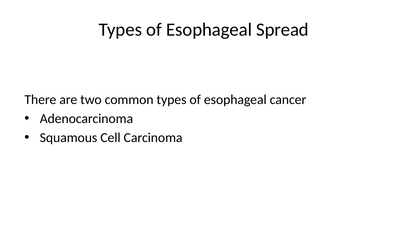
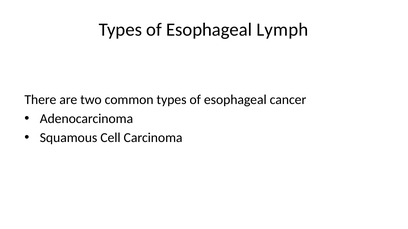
Spread: Spread -> Lymph (282, 30)
